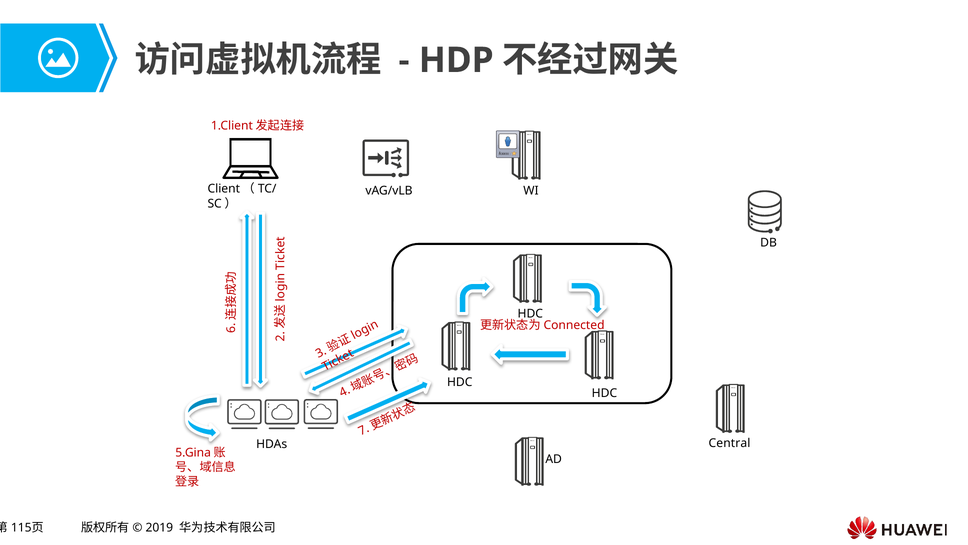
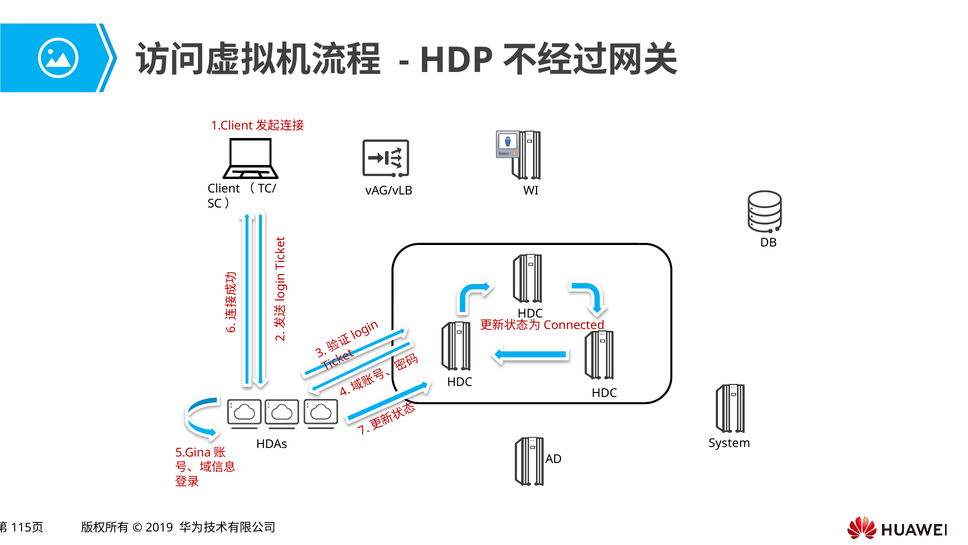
Central: Central -> System (730, 443)
